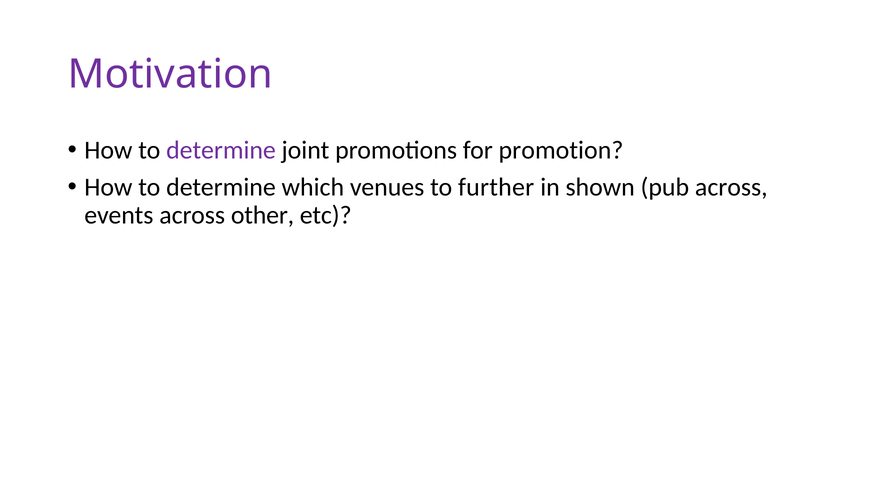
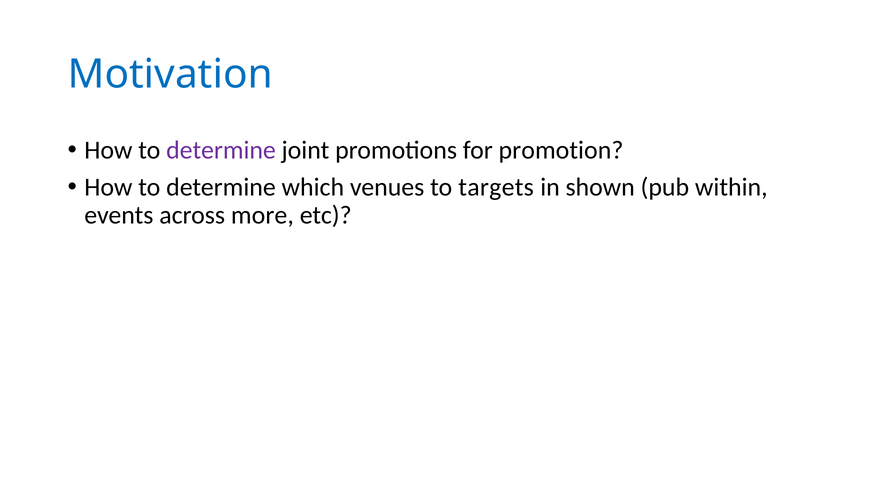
Motivation colour: purple -> blue (170, 75)
further: further -> targets (496, 187)
pub across: across -> within (731, 187)
other: other -> more (262, 215)
